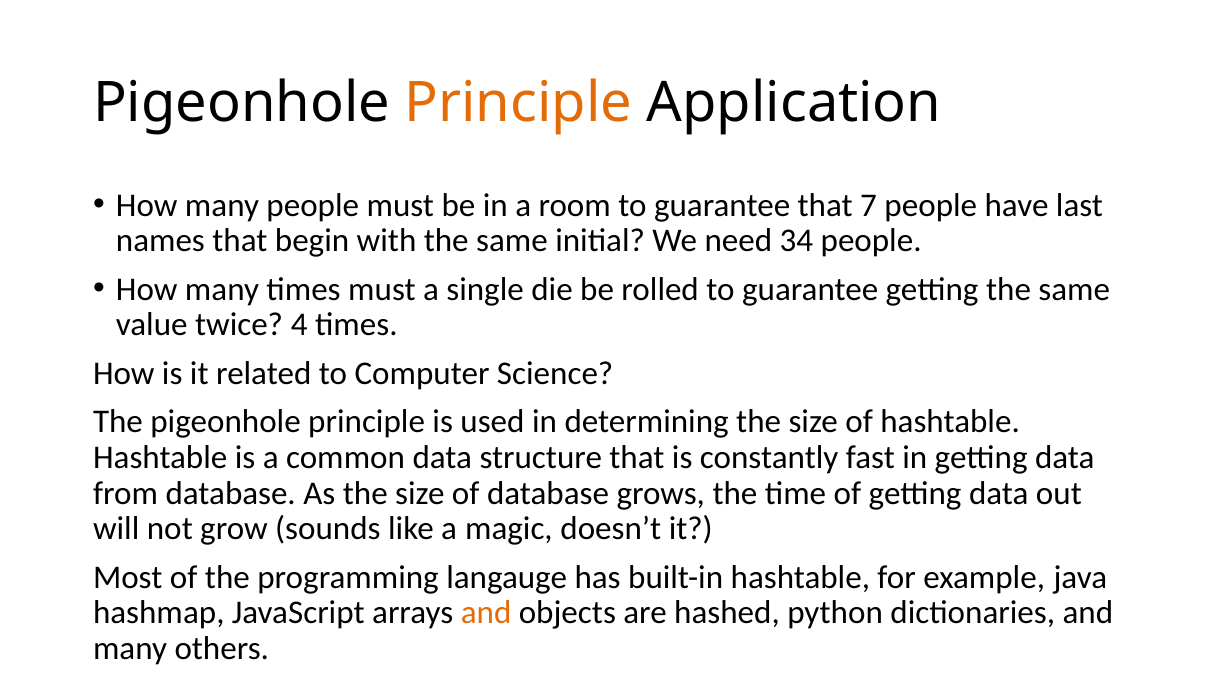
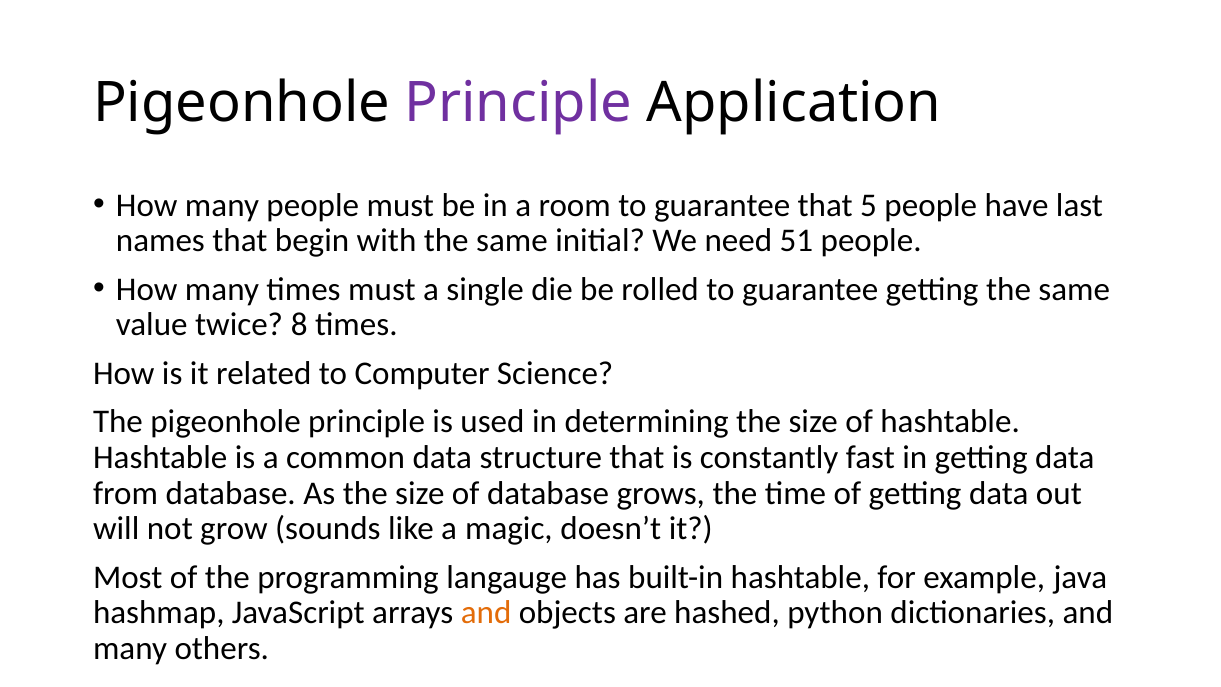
Principle colour: orange -> purple (518, 103)
7: 7 -> 5 (869, 205)
34: 34 -> 51 (796, 241)
4: 4 -> 8 (299, 325)
